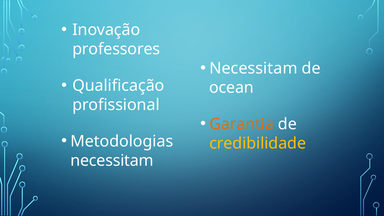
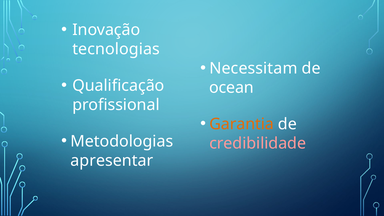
professores: professores -> tecnologias (116, 49)
credibilidade colour: yellow -> pink (258, 143)
necessitam: necessitam -> apresentar (112, 161)
